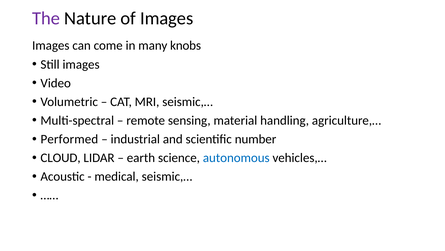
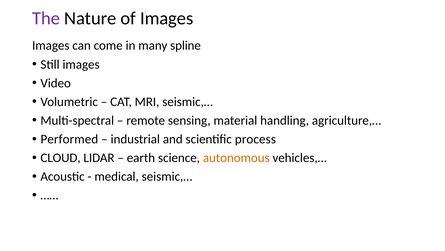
knobs: knobs -> spline (186, 46)
number: number -> process (255, 139)
autonomous colour: blue -> orange (236, 158)
